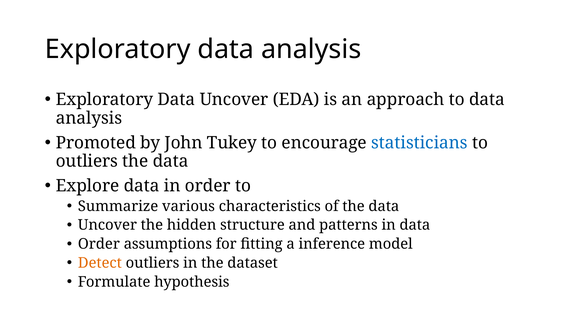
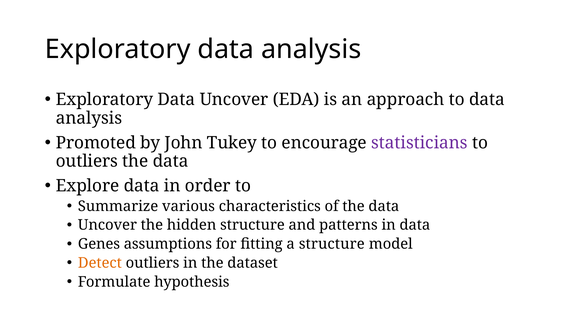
statisticians colour: blue -> purple (419, 143)
Order: Order -> Genes (99, 244)
a inference: inference -> structure (332, 244)
